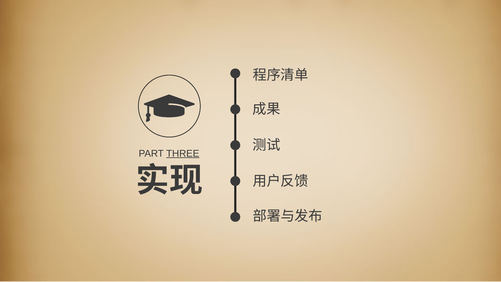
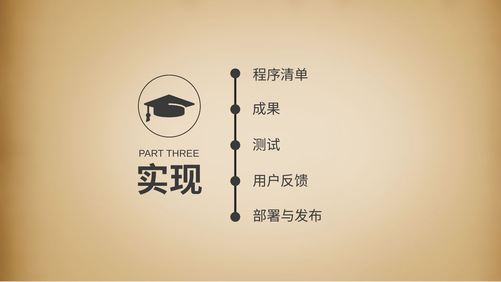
THREE underline: present -> none (183, 153)
